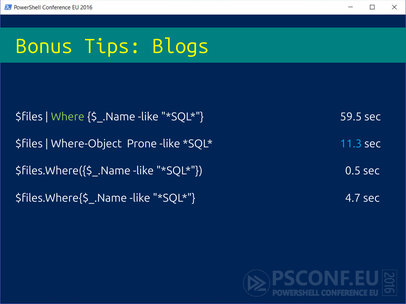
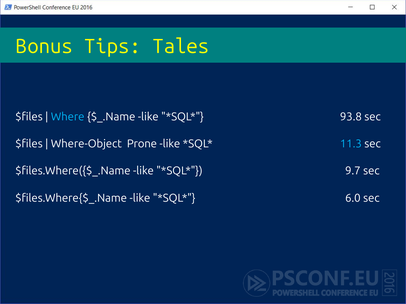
Blogs: Blogs -> Tales (181, 47)
Where colour: light green -> light blue (68, 117)
59.5: 59.5 -> 93.8 (351, 117)
0.5: 0.5 -> 9.7 (353, 171)
4.7: 4.7 -> 6.0 (353, 198)
